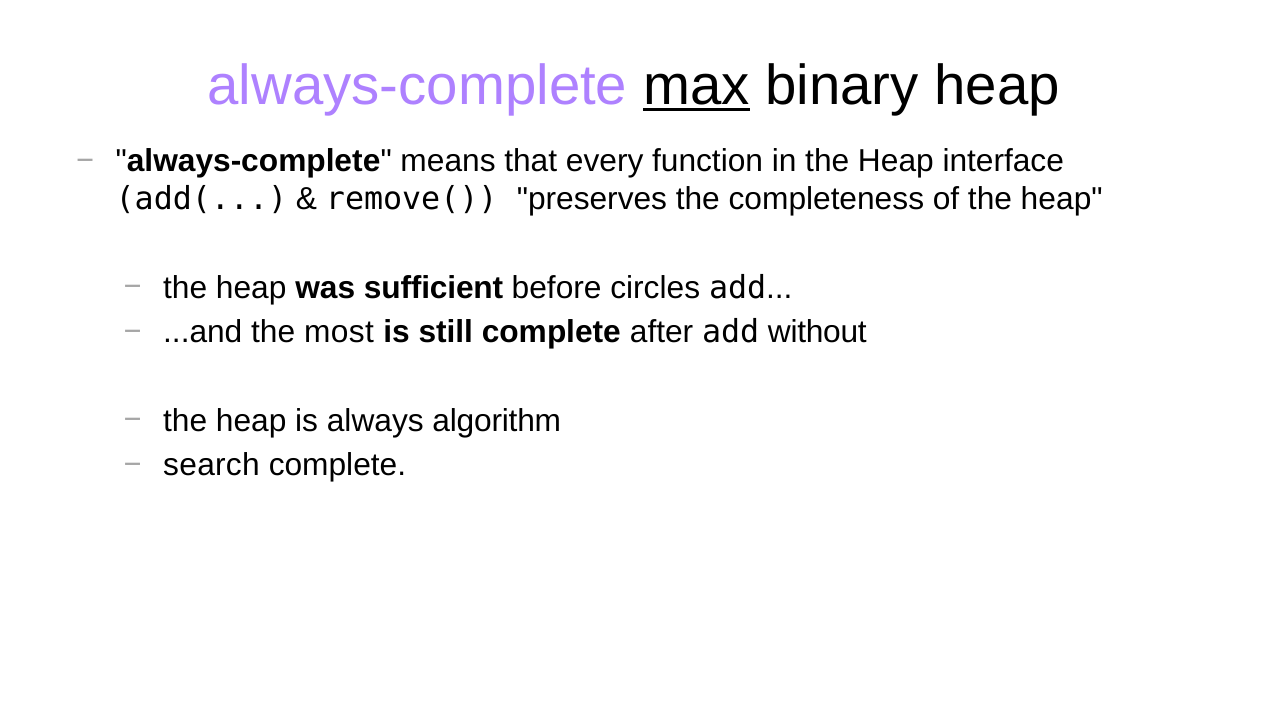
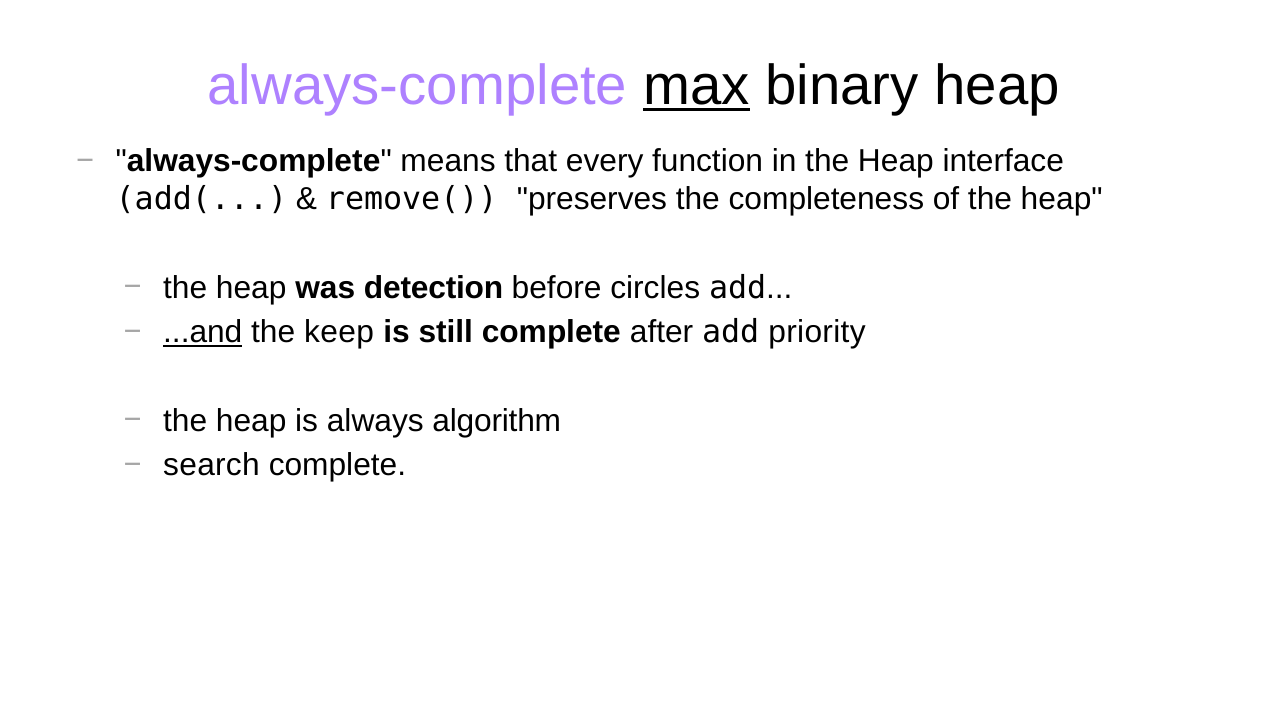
sufficient: sufficient -> detection (434, 288)
...and underline: none -> present (203, 332)
most: most -> keep (339, 332)
without: without -> priority (817, 332)
